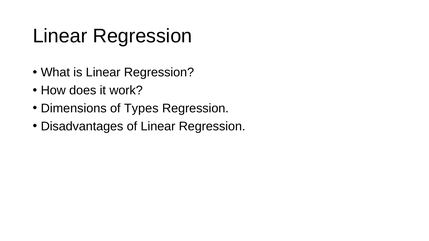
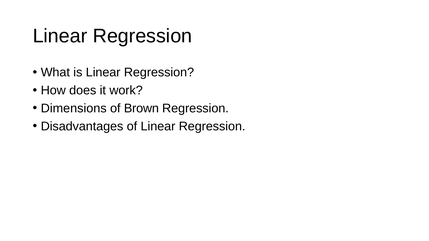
Types: Types -> Brown (141, 109)
